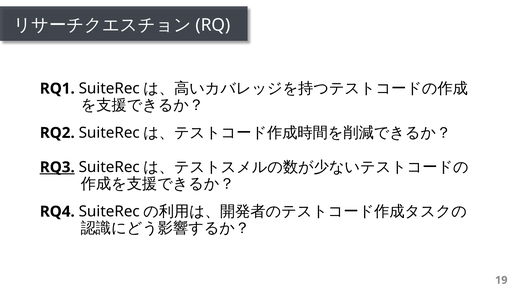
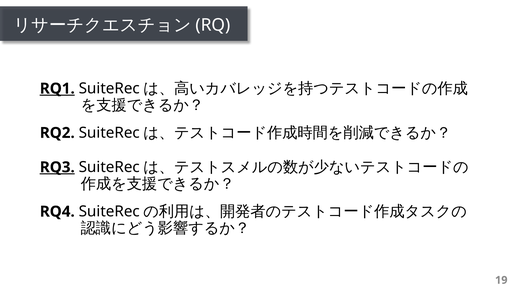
RQ1 underline: none -> present (57, 88)
